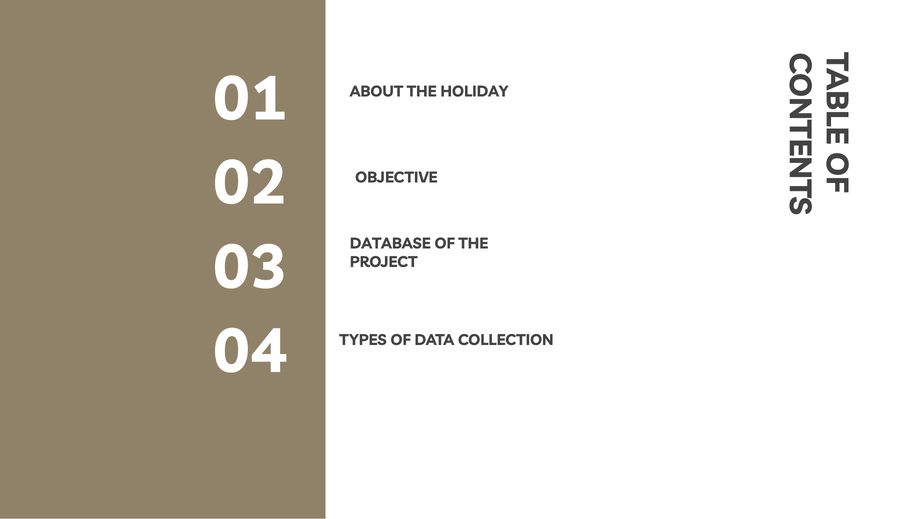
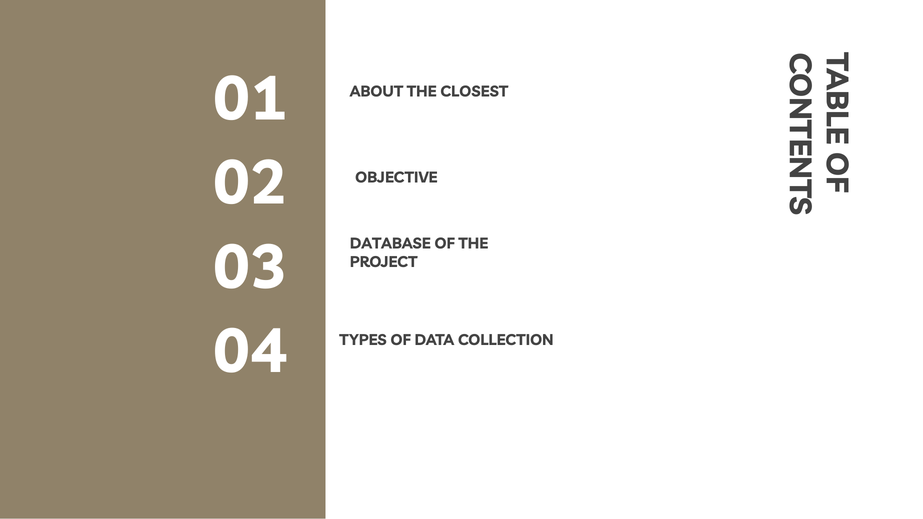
HOLIDAY: HOLIDAY -> CLOSEST (474, 92)
